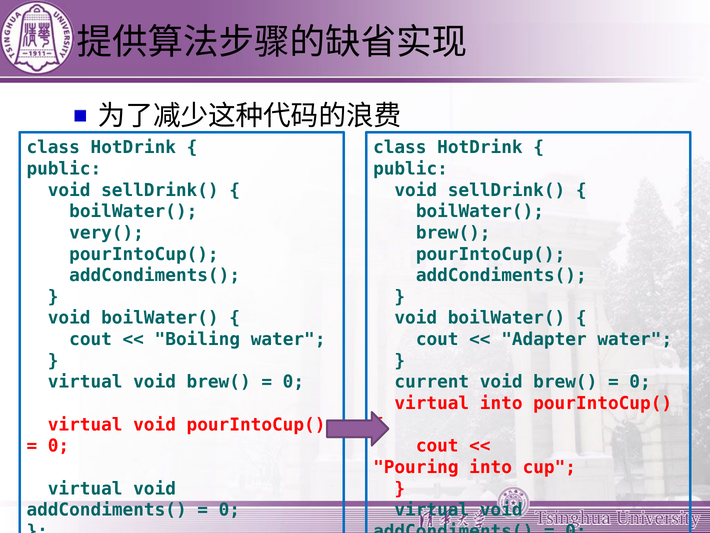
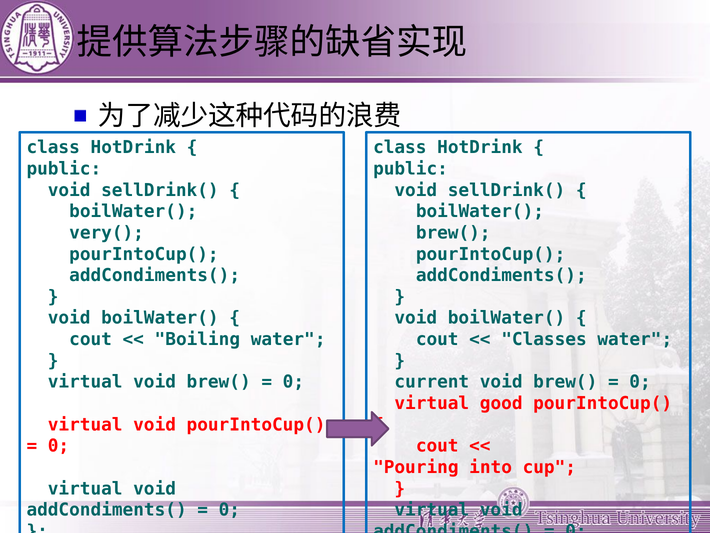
Adapter: Adapter -> Classes (544, 339)
virtual into: into -> good (501, 403)
